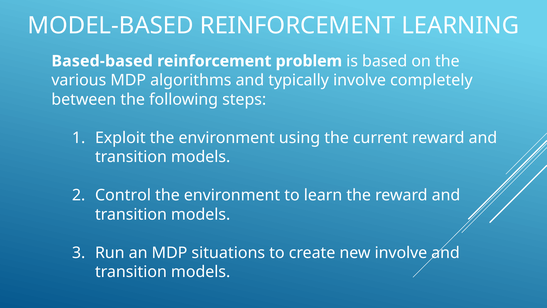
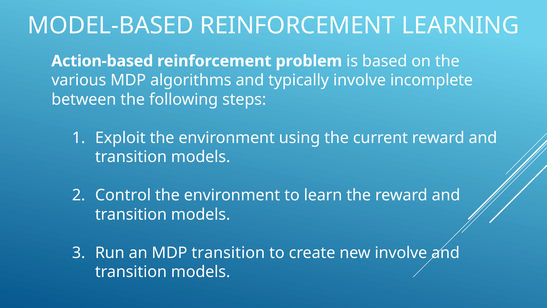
Based-based: Based-based -> Action-based (102, 61)
completely: completely -> incomplete (431, 80)
MDP situations: situations -> transition (228, 253)
